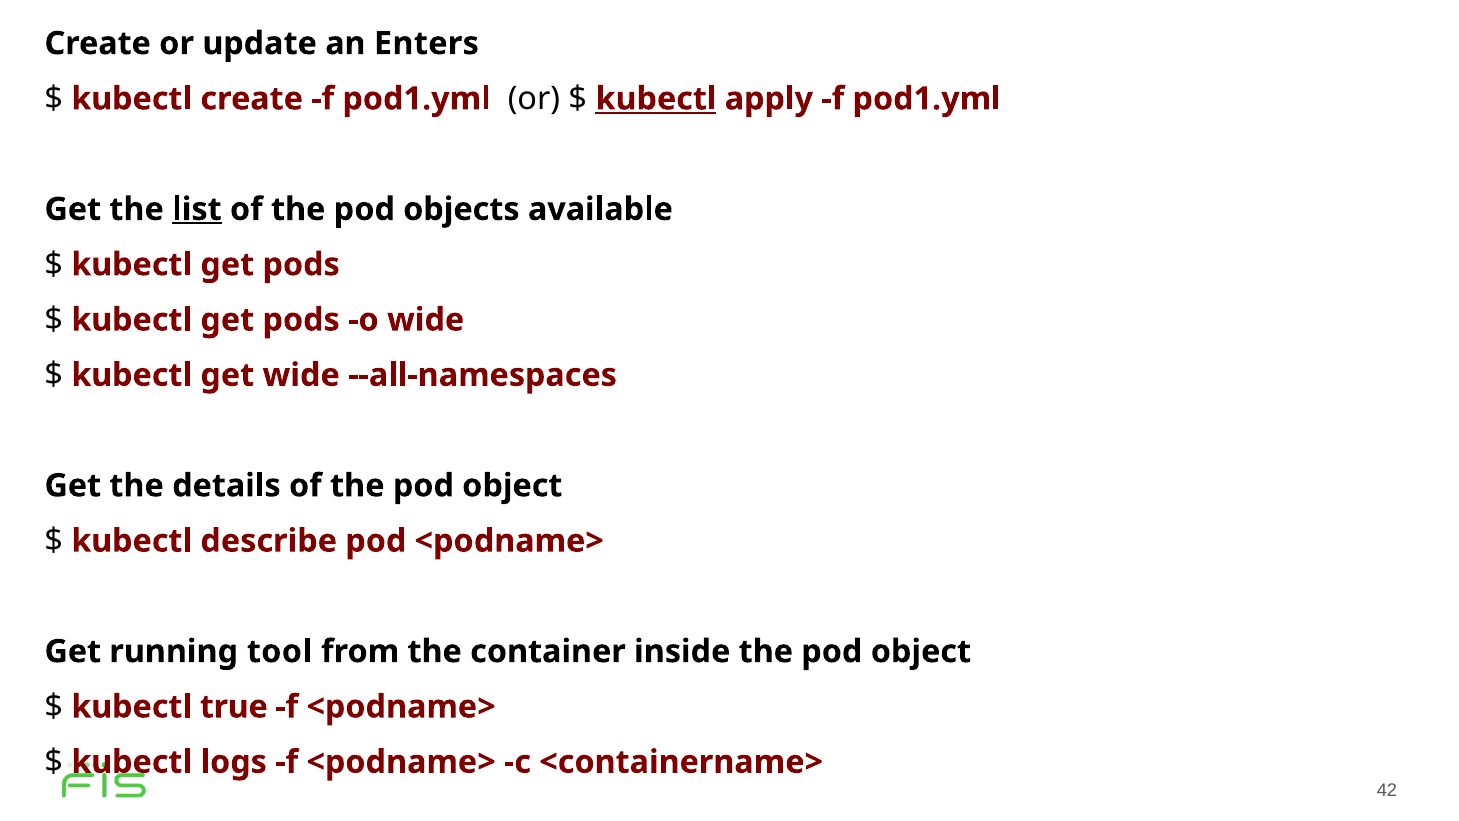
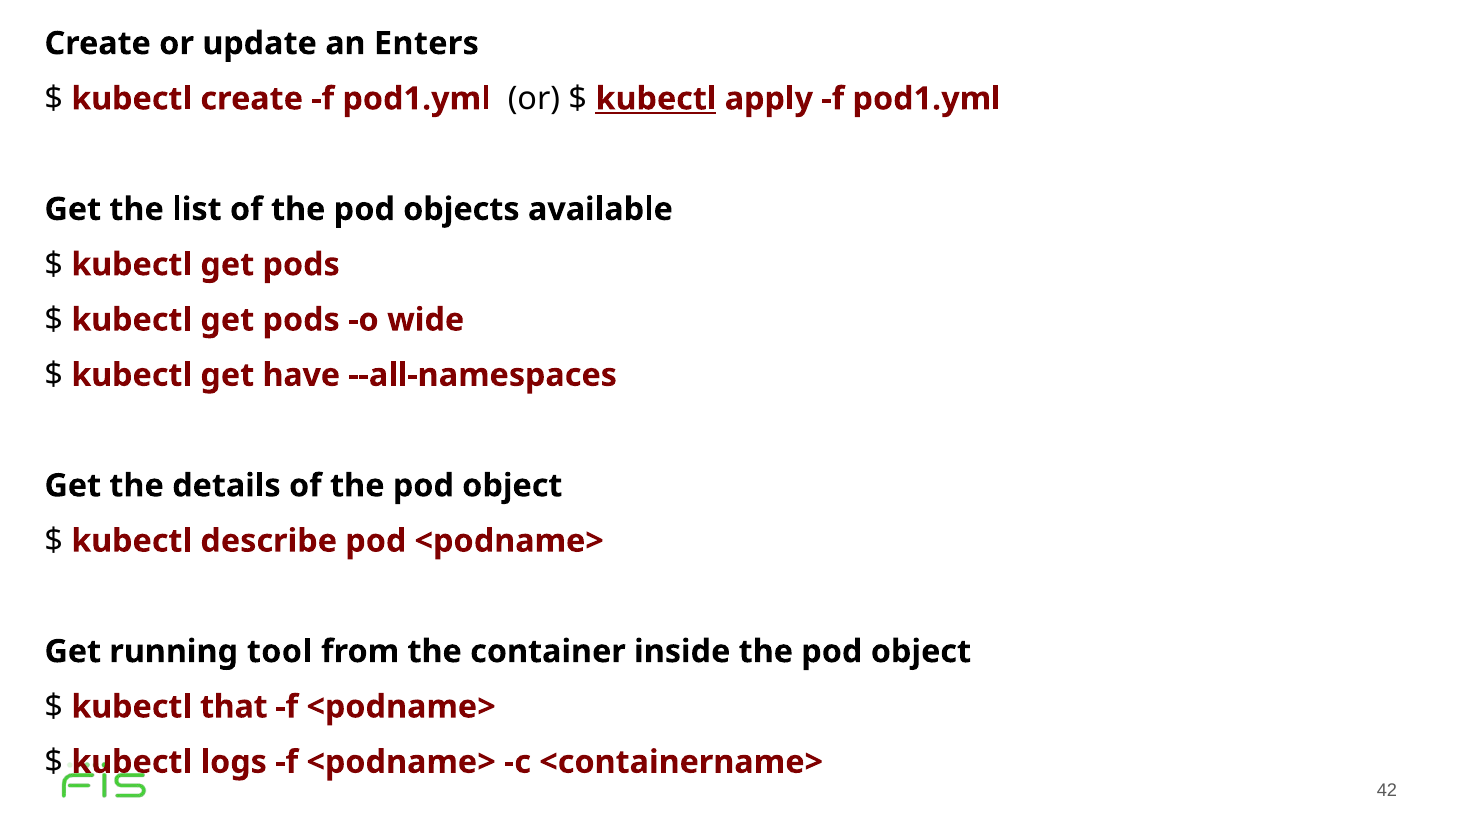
list underline: present -> none (197, 209)
get wide: wide -> have (301, 375)
true: true -> that (234, 707)
